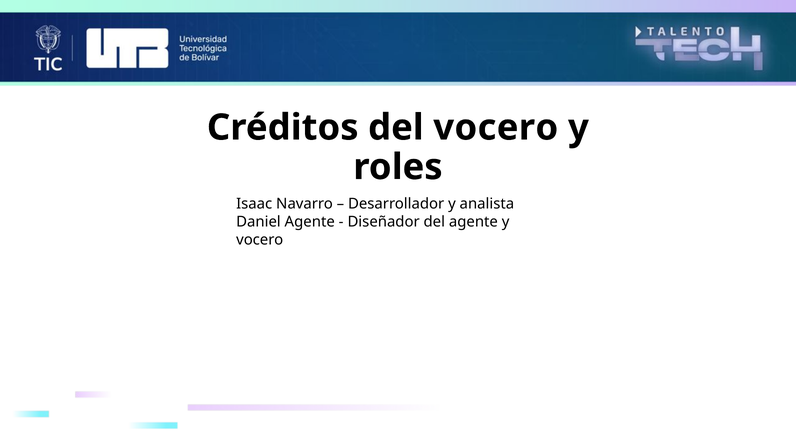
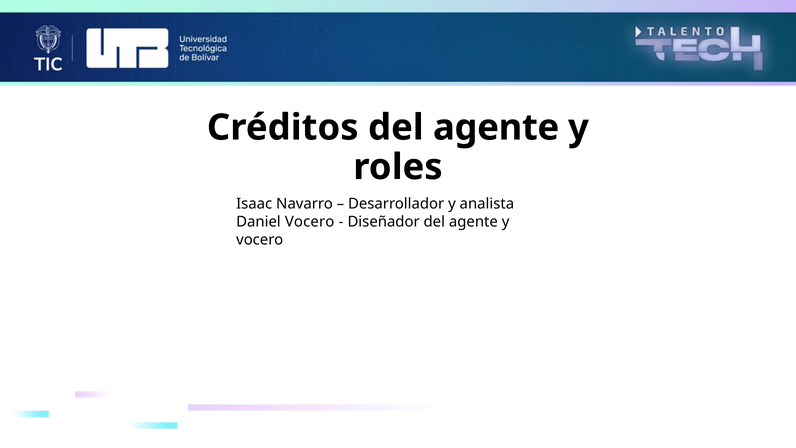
Créditos del vocero: vocero -> agente (496, 127)
Daniel Agente: Agente -> Vocero (310, 222)
